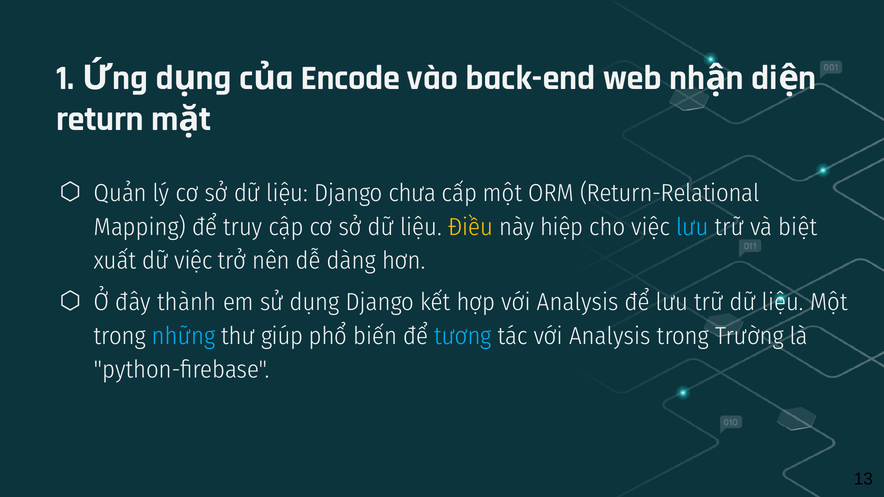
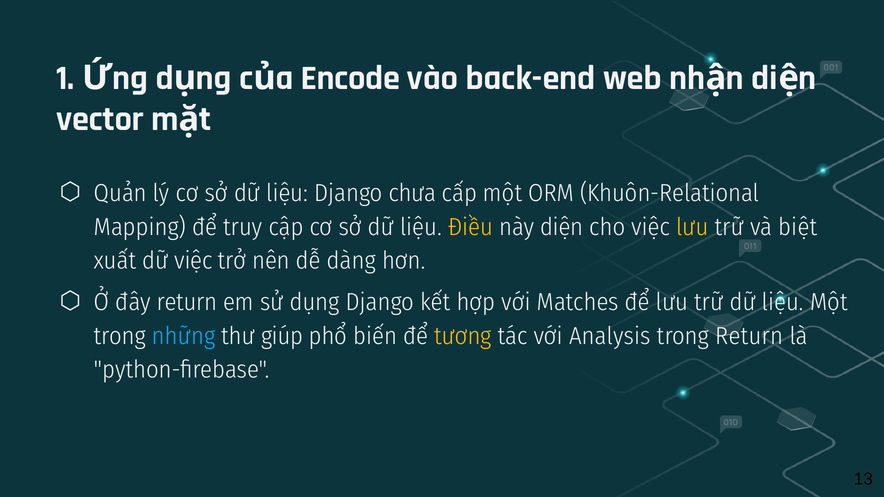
return: return -> vector (100, 119)
Return-Relational: Return-Relational -> Khuôn-Relational (670, 193)
hiệp: hiệp -> diện (562, 227)
lưu colour: light blue -> yellow (692, 227)
đây thành: thành -> return (187, 302)
hợp với Analysis: Analysis -> Matches (578, 302)
tương colour: light blue -> yellow (463, 336)
trong Trường: Trường -> Return (749, 336)
